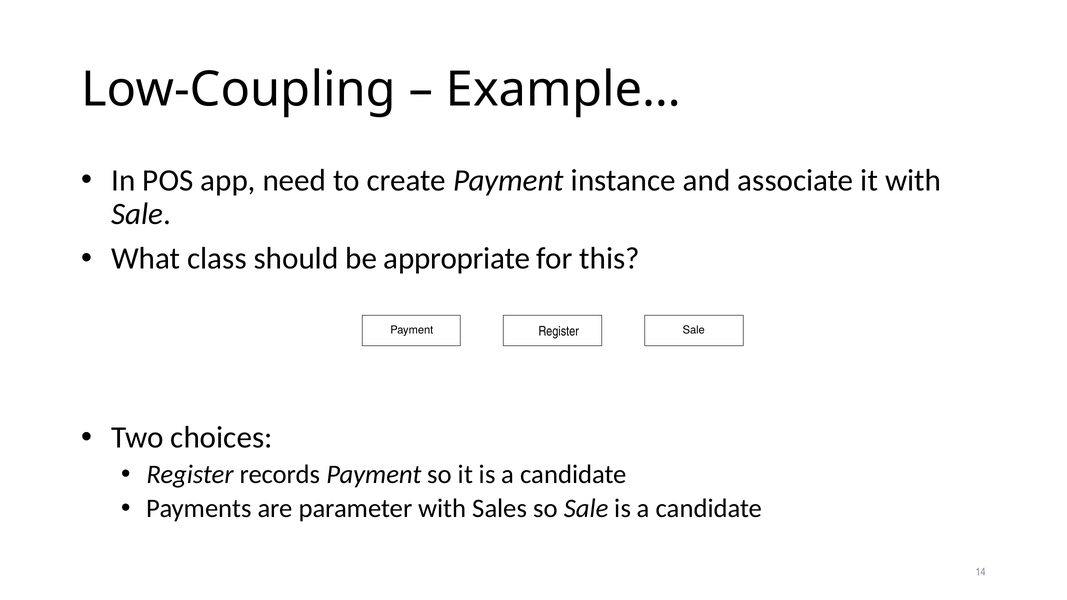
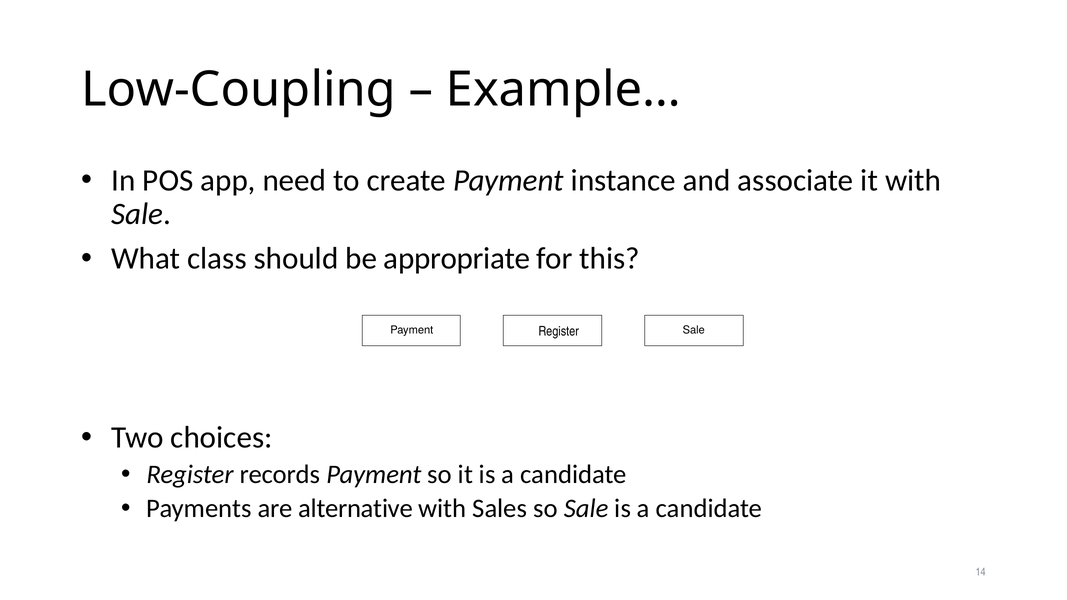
parameter: parameter -> alternative (356, 509)
